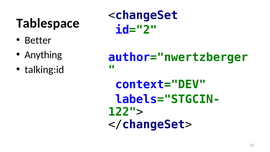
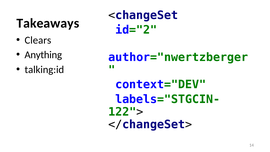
Tablespace: Tablespace -> Takeaways (48, 23)
Better: Better -> Clears (38, 40)
